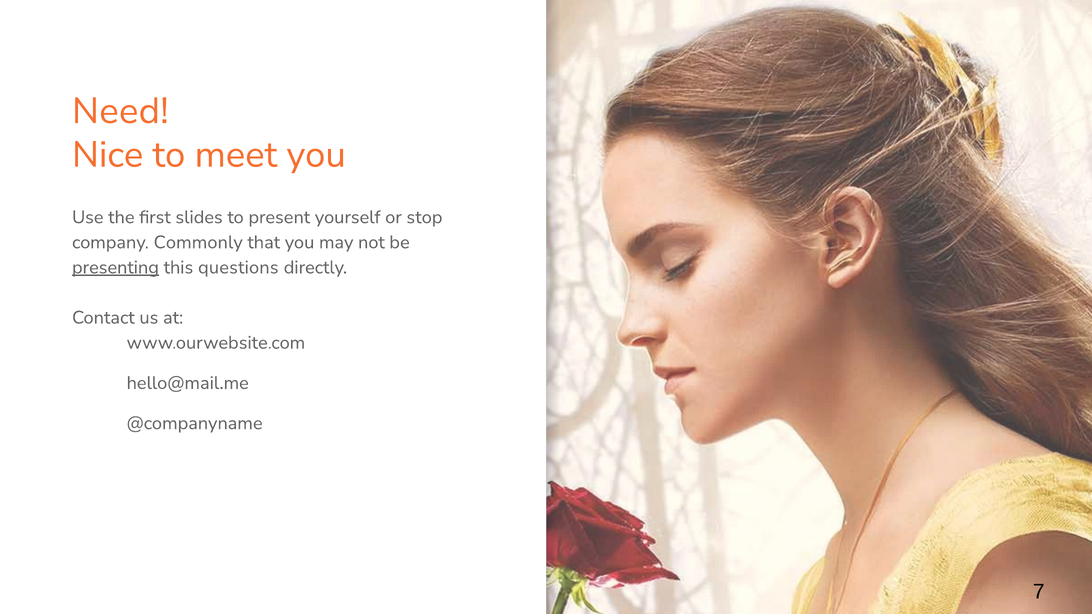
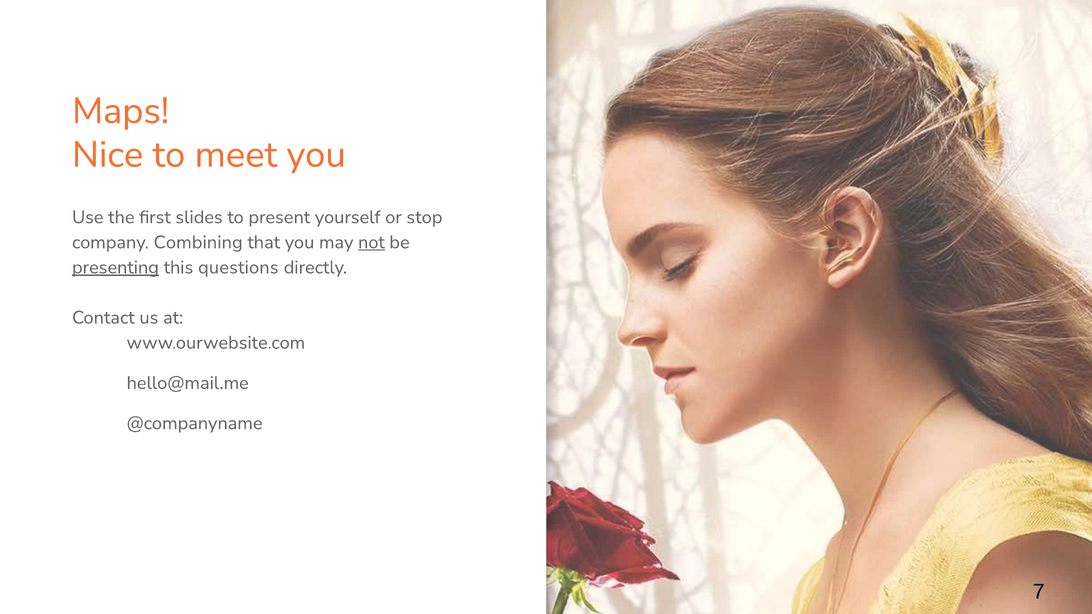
Need: Need -> Maps (121, 111)
Commonly: Commonly -> Combining (198, 242)
not underline: none -> present (371, 242)
